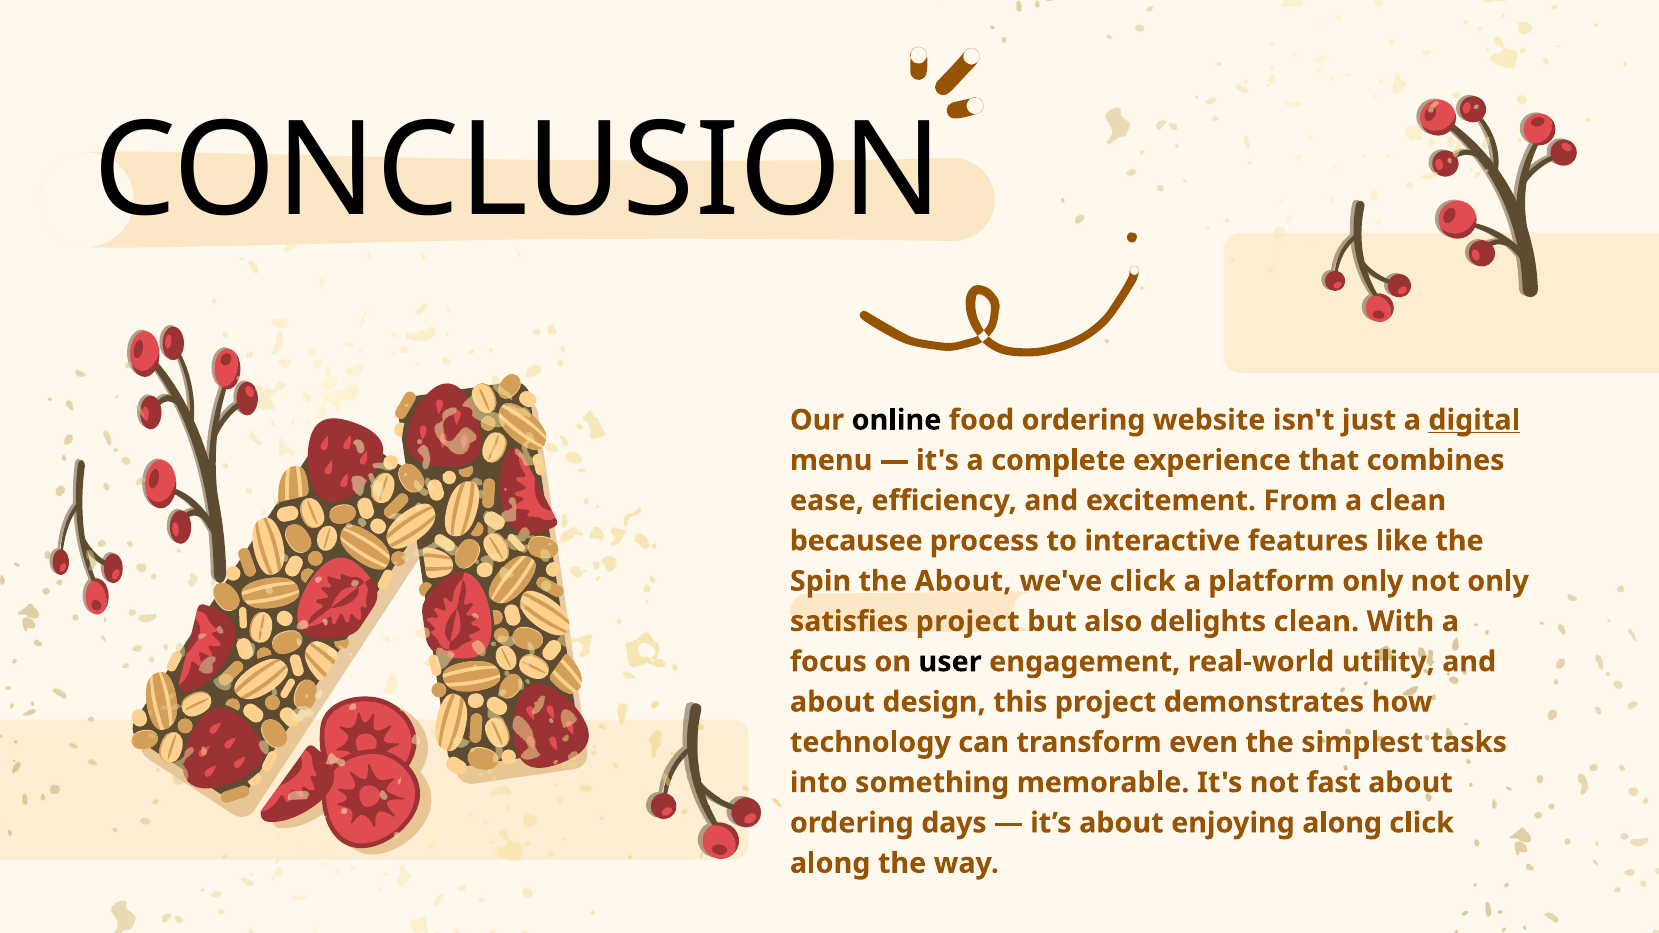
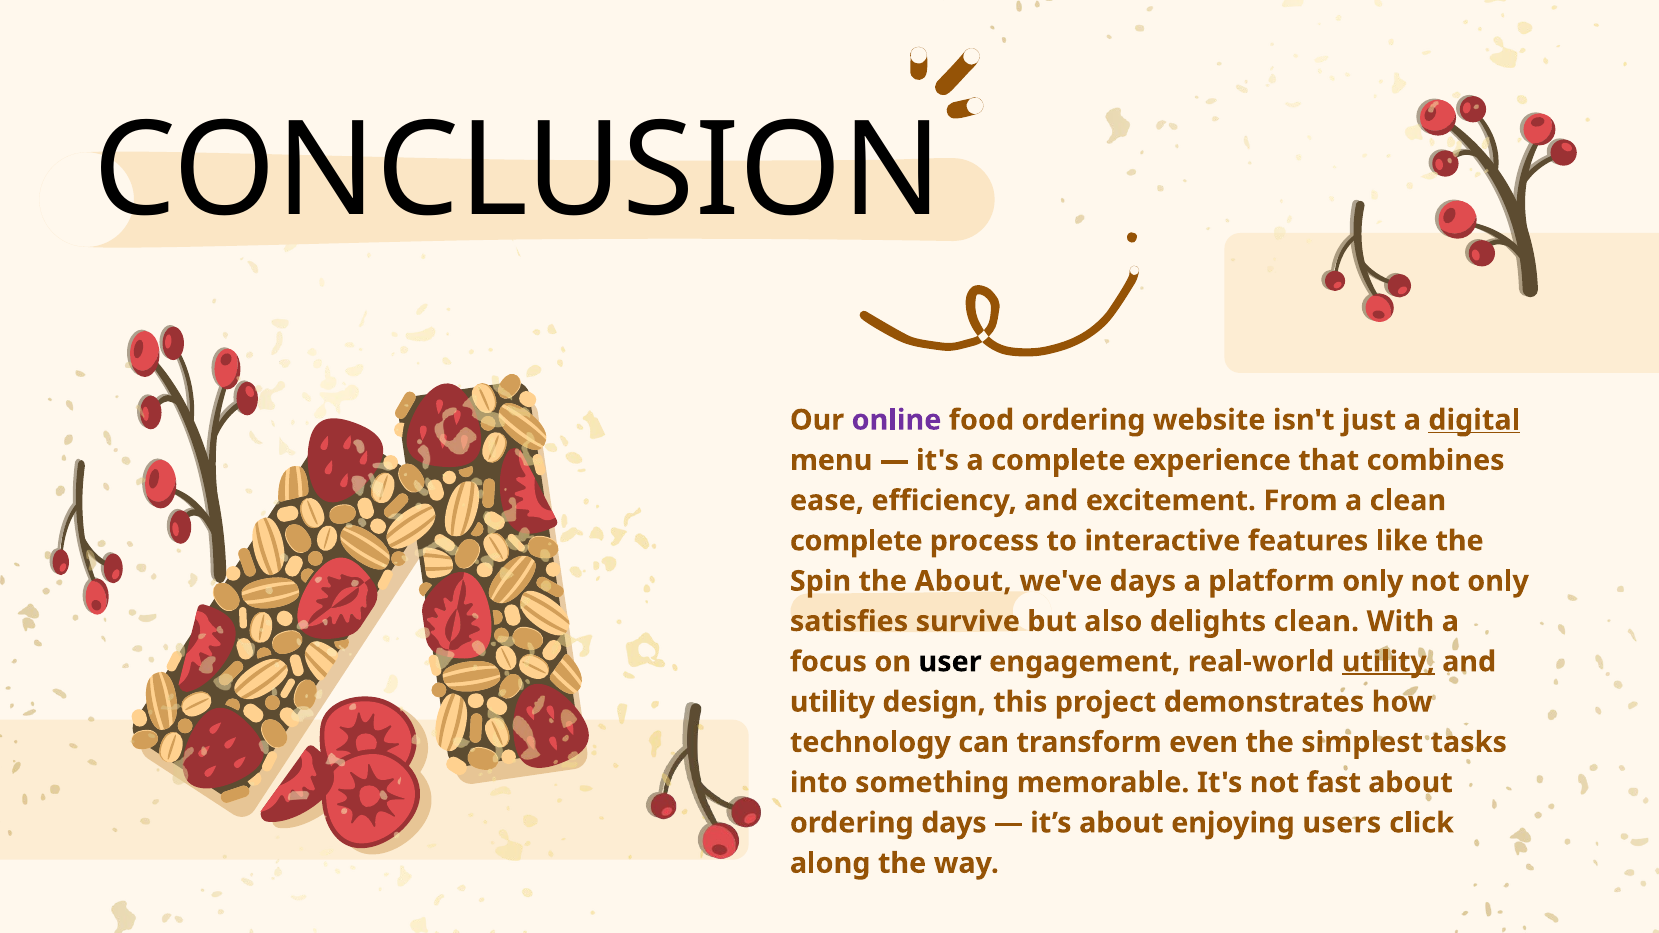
online colour: black -> purple (896, 420)
becausee: becausee -> complete (856, 541)
we've click: click -> days (1143, 581)
satisfies project: project -> survive (968, 622)
utility underline: none -> present (1388, 662)
about: about -> utility (832, 702)
enjoying along: along -> users (1342, 823)
